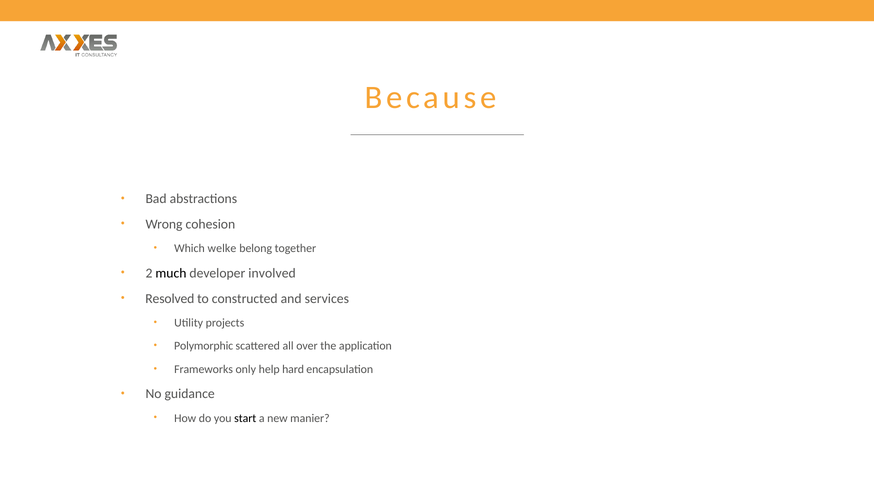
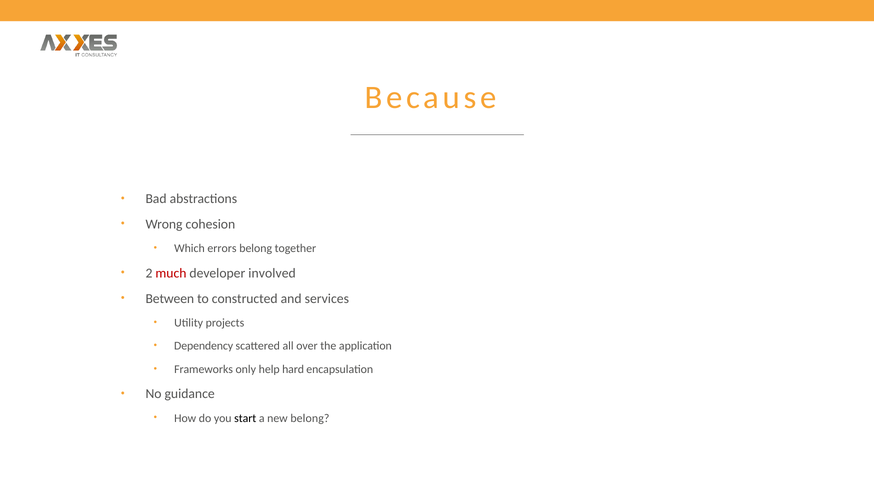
welke: welke -> errors (222, 249)
much colour: black -> red (171, 273)
Resolved: Resolved -> Between (170, 299)
Polymorphic: Polymorphic -> Dependency (204, 346)
new manier: manier -> belong (310, 419)
